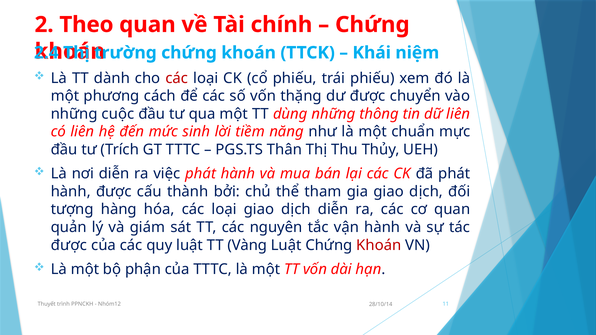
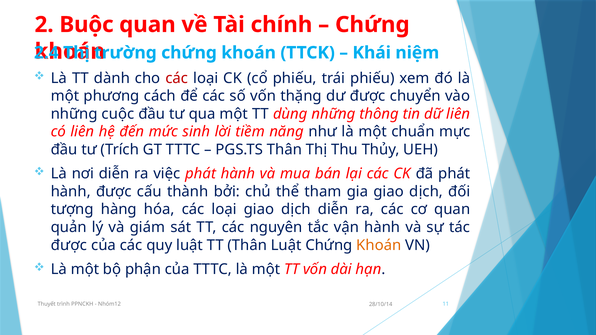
Theo: Theo -> Buộc (86, 25)
TT Vàng: Vàng -> Thân (247, 245)
Khoán colour: red -> orange (379, 245)
